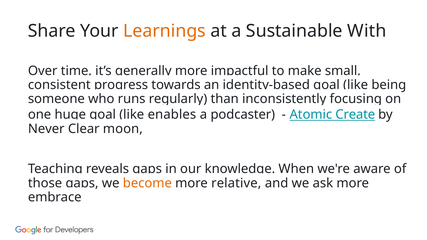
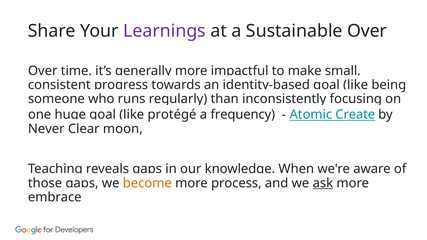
Learnings colour: orange -> purple (164, 31)
Sustainable With: With -> Over (367, 31)
enables: enables -> protégé (172, 115)
podcaster: podcaster -> frequency (243, 115)
relative: relative -> process (236, 183)
ask underline: none -> present (323, 183)
